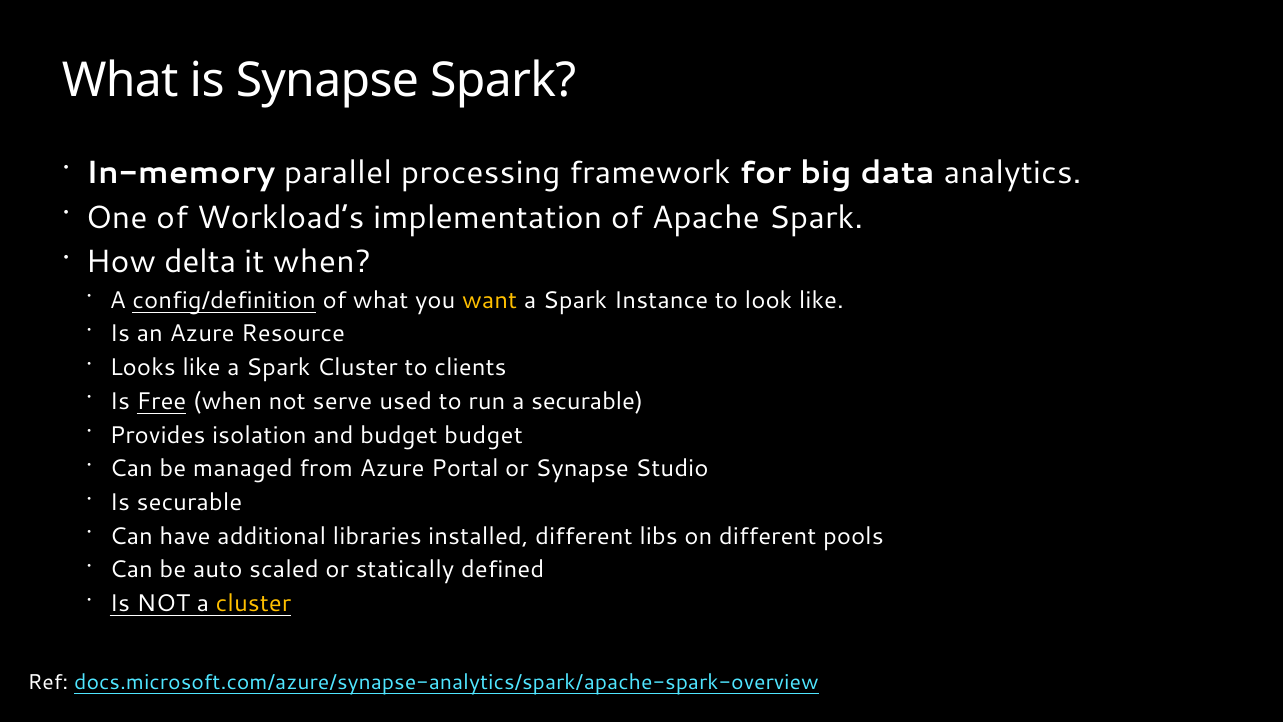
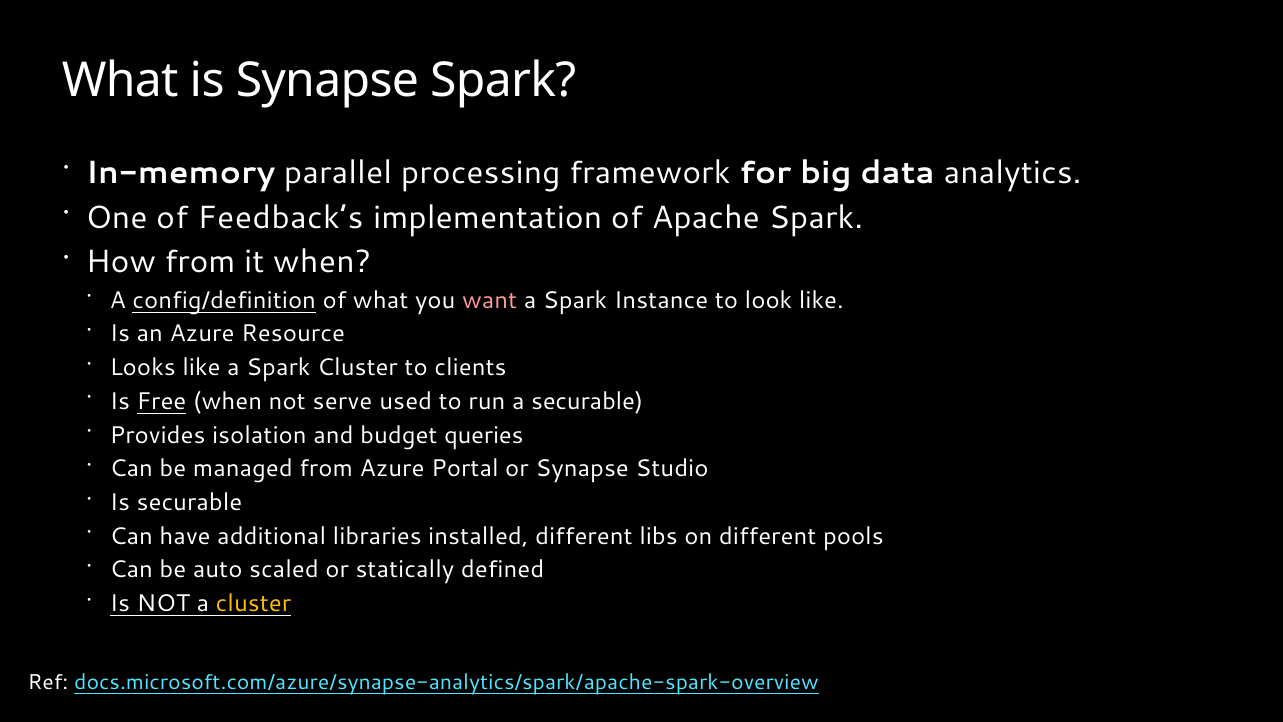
Workload’s: Workload’s -> Feedback’s (280, 217)
How delta: delta -> from (200, 262)
want colour: yellow -> pink (490, 300)
budget budget: budget -> queries (484, 435)
